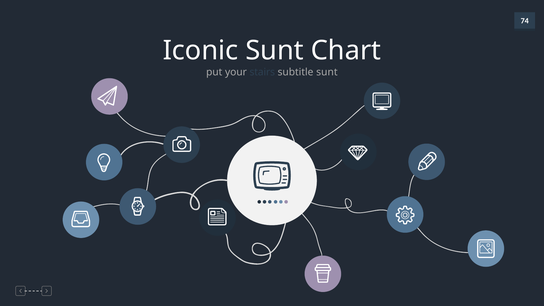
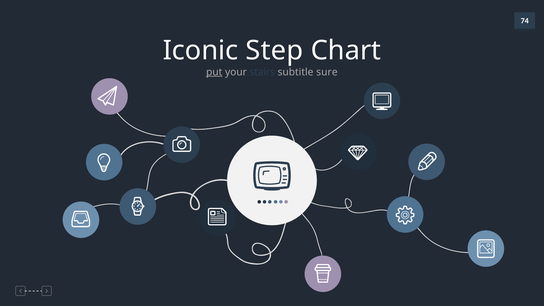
Iconic Sunt: Sunt -> Step (274, 51)
put underline: none -> present (214, 72)
subtitle sunt: sunt -> sure (327, 72)
